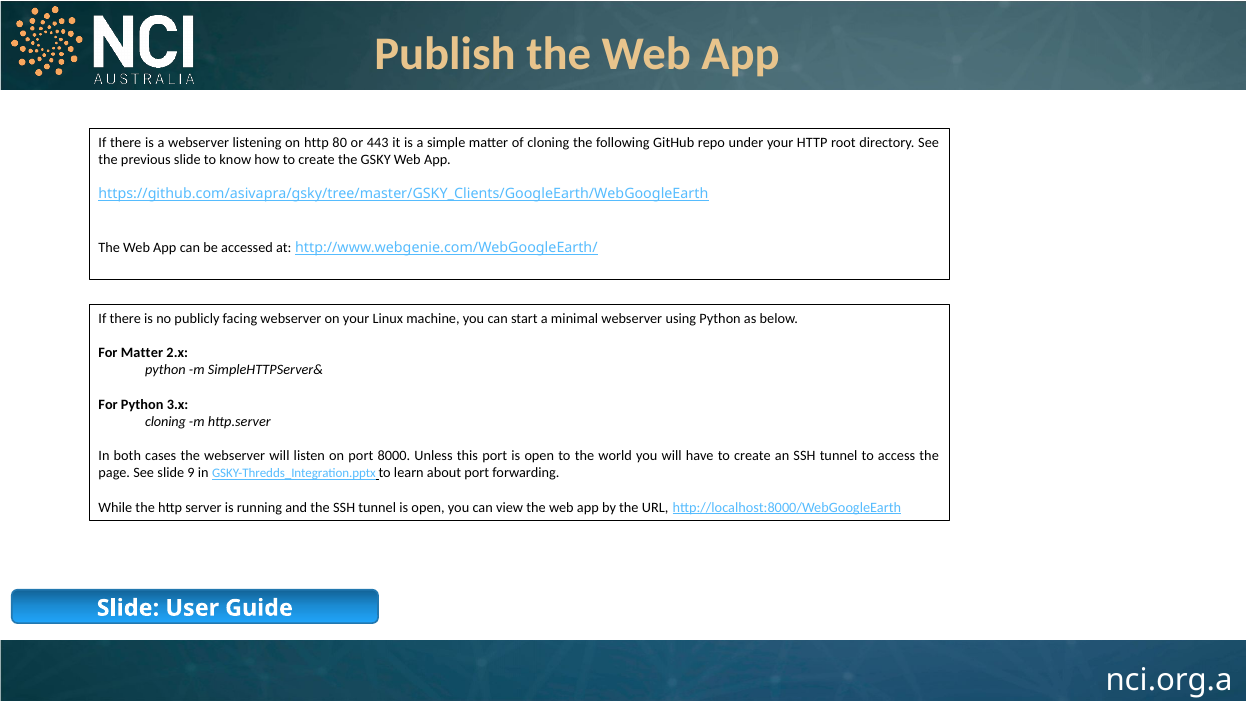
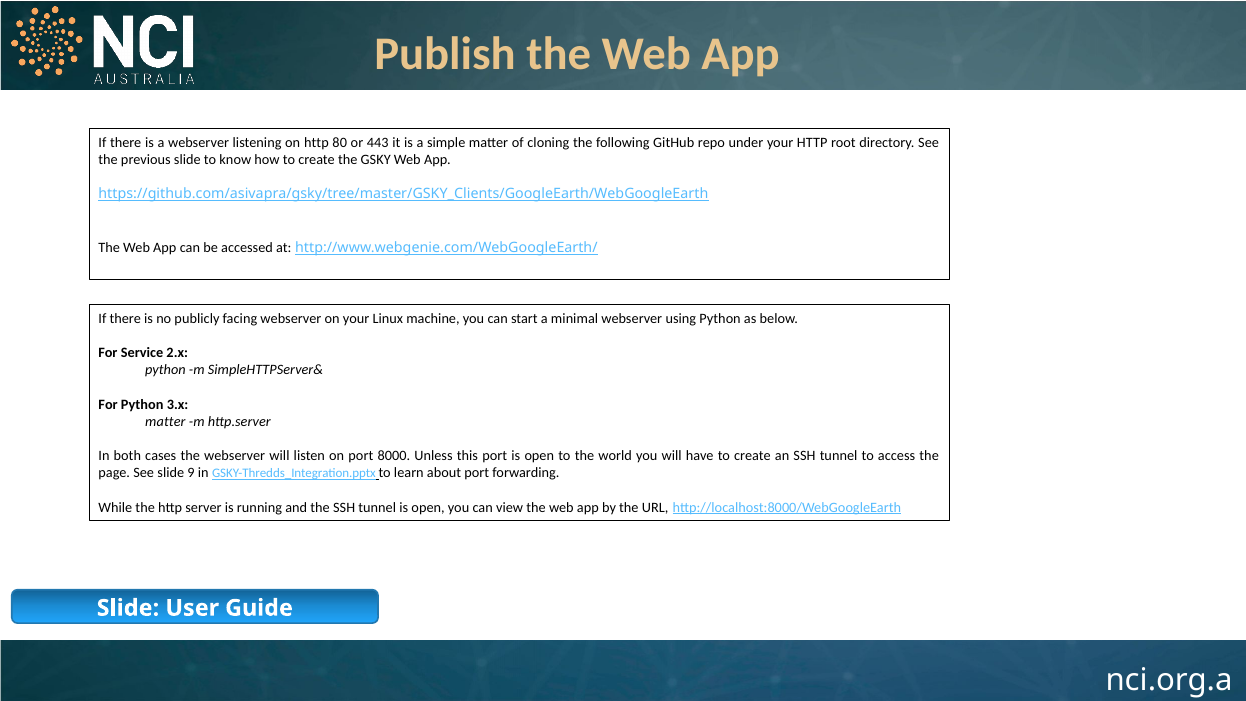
For Matter: Matter -> Service (142, 353)
cloning: cloning -> matter (165, 422)
